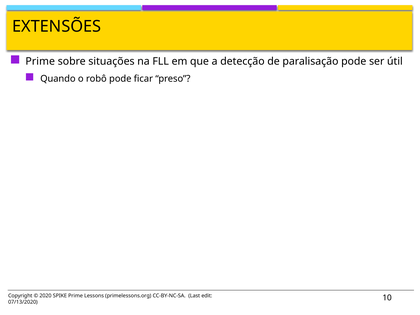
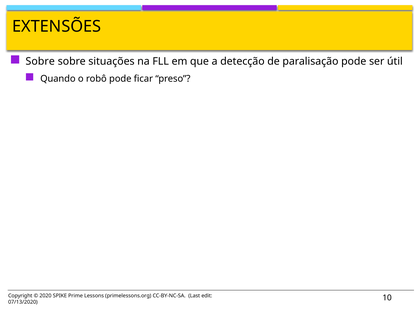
Prime: Prime -> Sobre (40, 62)
